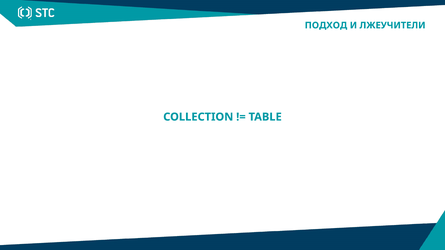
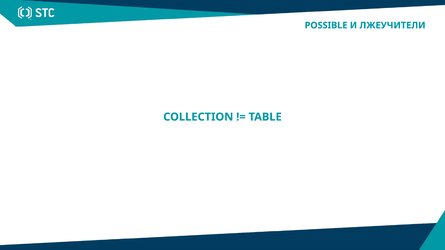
ПОДХОД: ПОДХОД -> POSSIBLE (326, 25)
